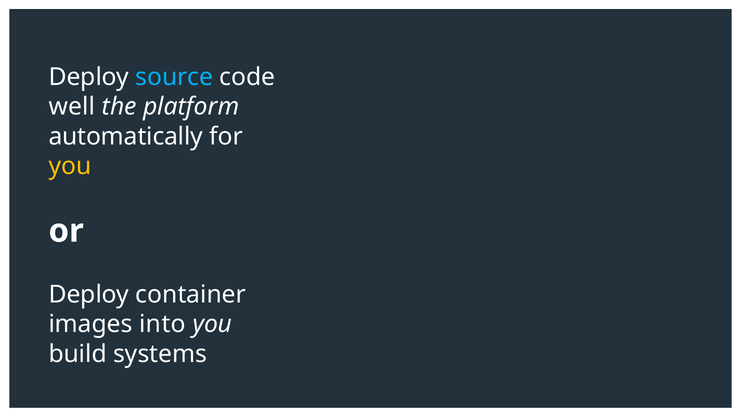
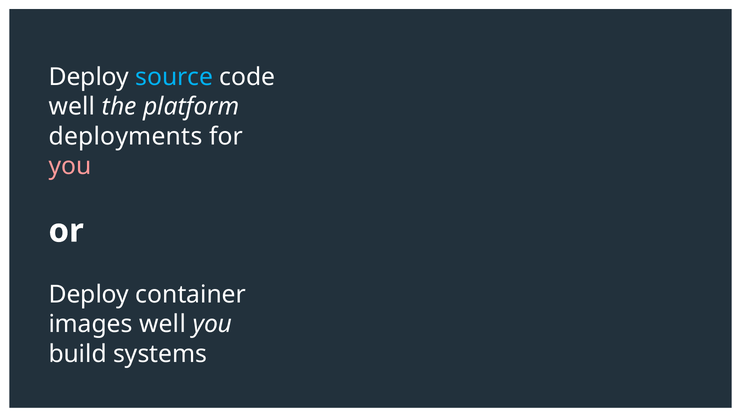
automatically: automatically -> deployments (126, 136)
you colour: yellow -> pink (70, 166)
images into: into -> well (163, 324)
